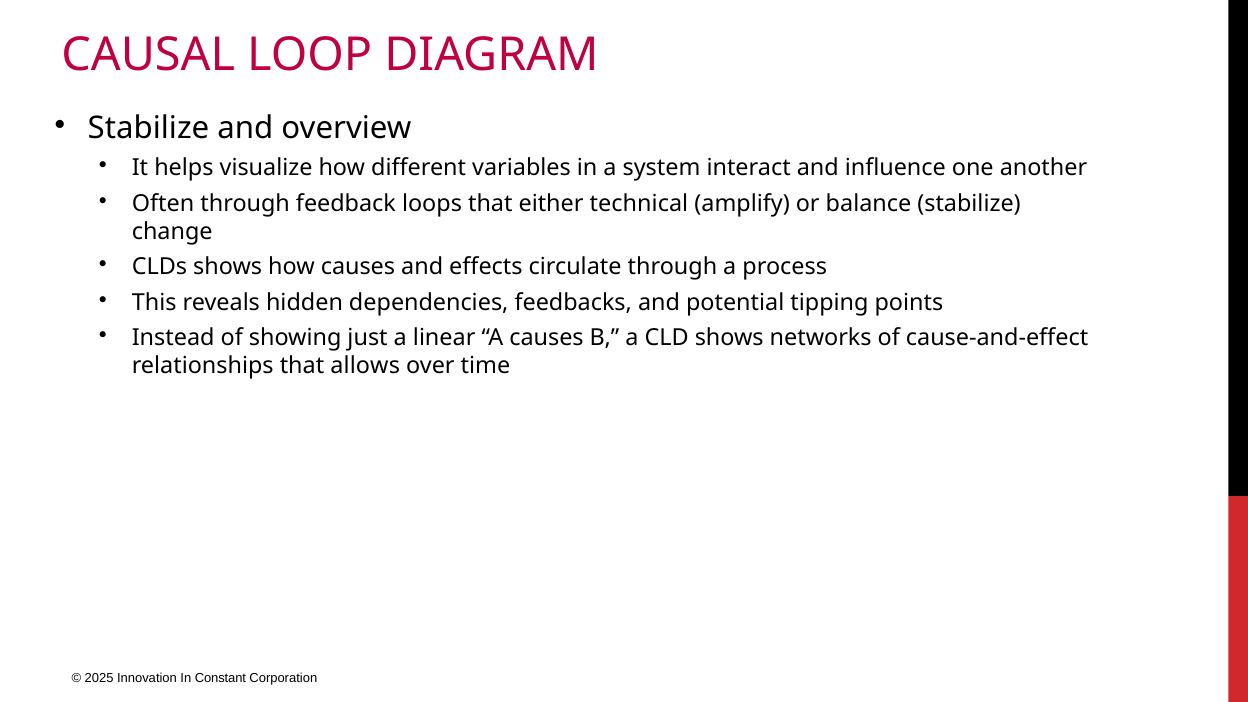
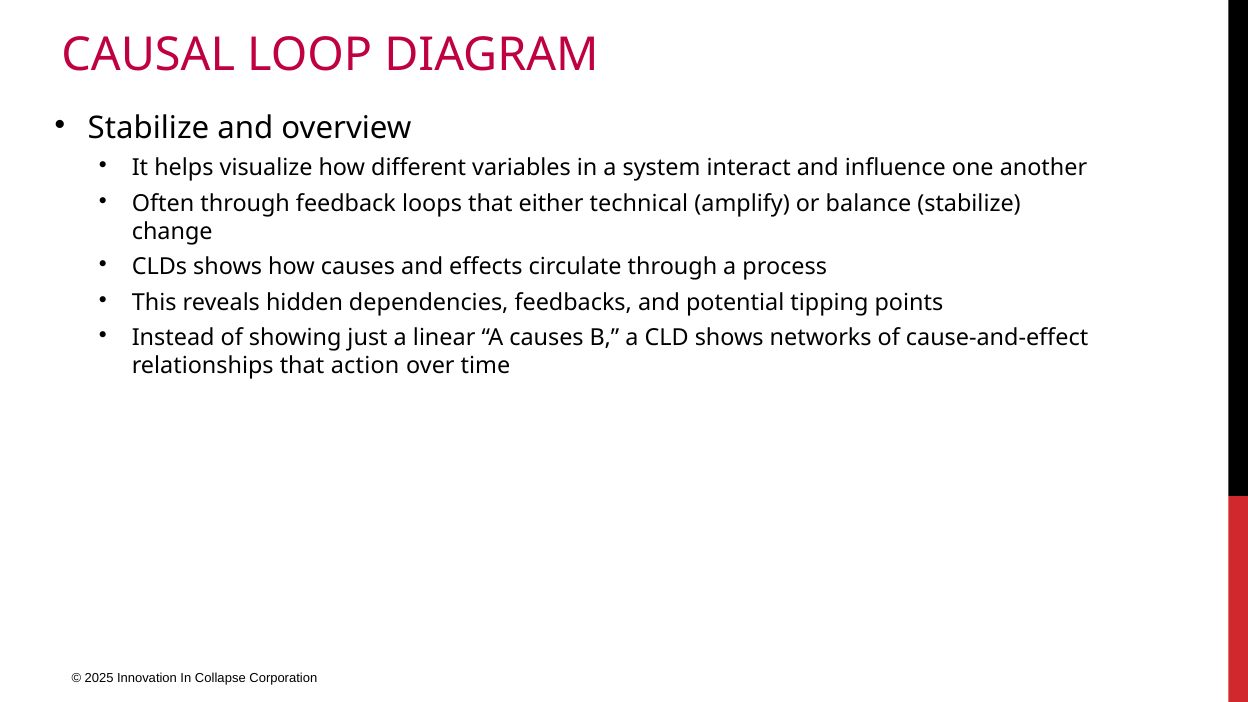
allows: allows -> action (365, 366)
Constant: Constant -> Collapse (220, 678)
